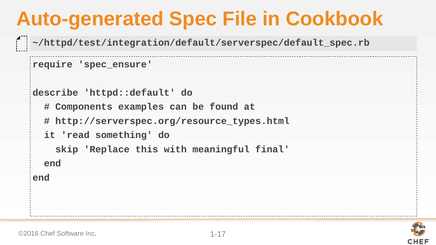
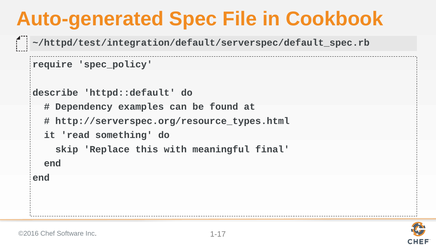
spec_ensure: spec_ensure -> spec_policy (115, 64)
Components: Components -> Dependency (84, 107)
